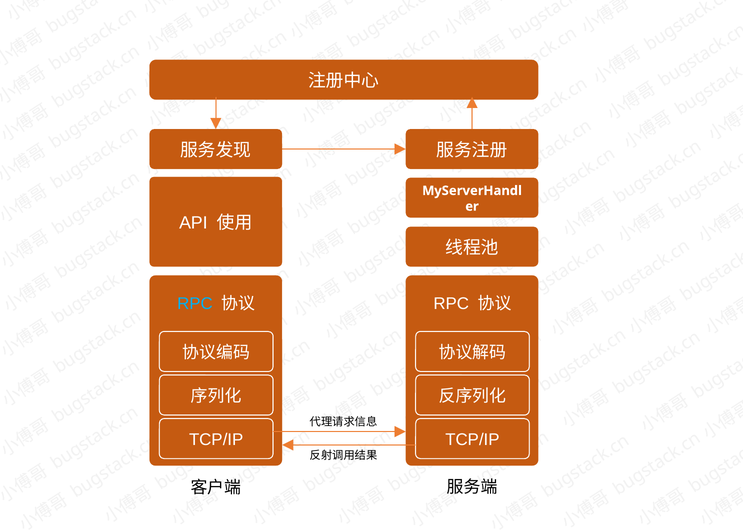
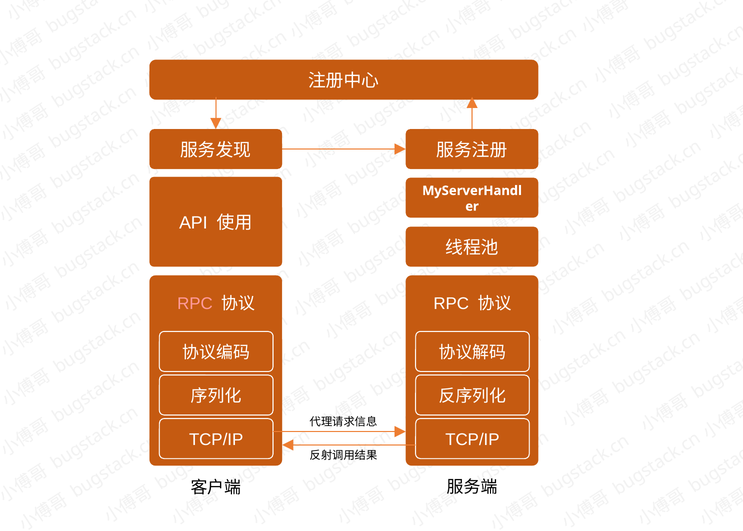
RPC colour: light blue -> pink (195, 303)
